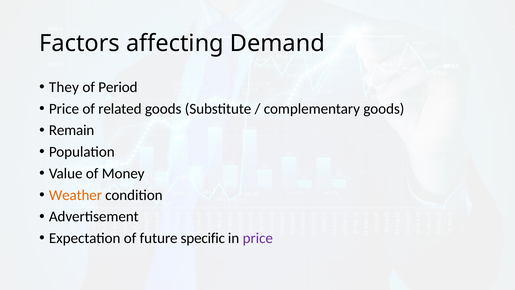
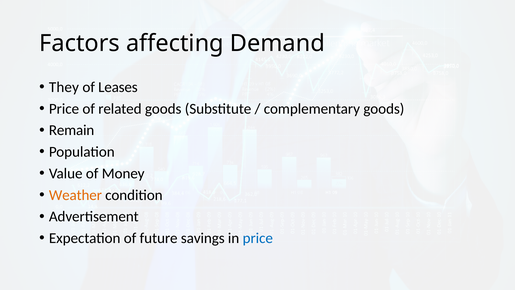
Period: Period -> Leases (118, 87)
specific: specific -> savings (203, 238)
price colour: purple -> blue (258, 238)
